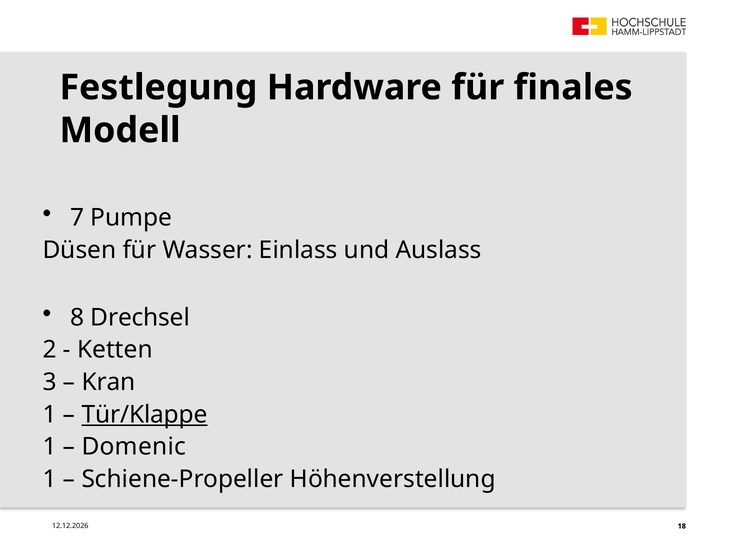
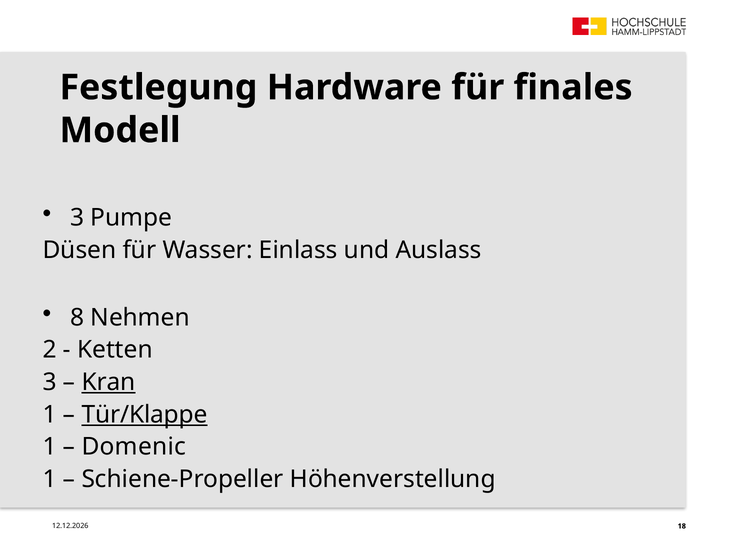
7: 7 -> 3 (77, 218)
Drechsel: Drechsel -> Nehmen (140, 318)
Kran underline: none -> present (108, 382)
